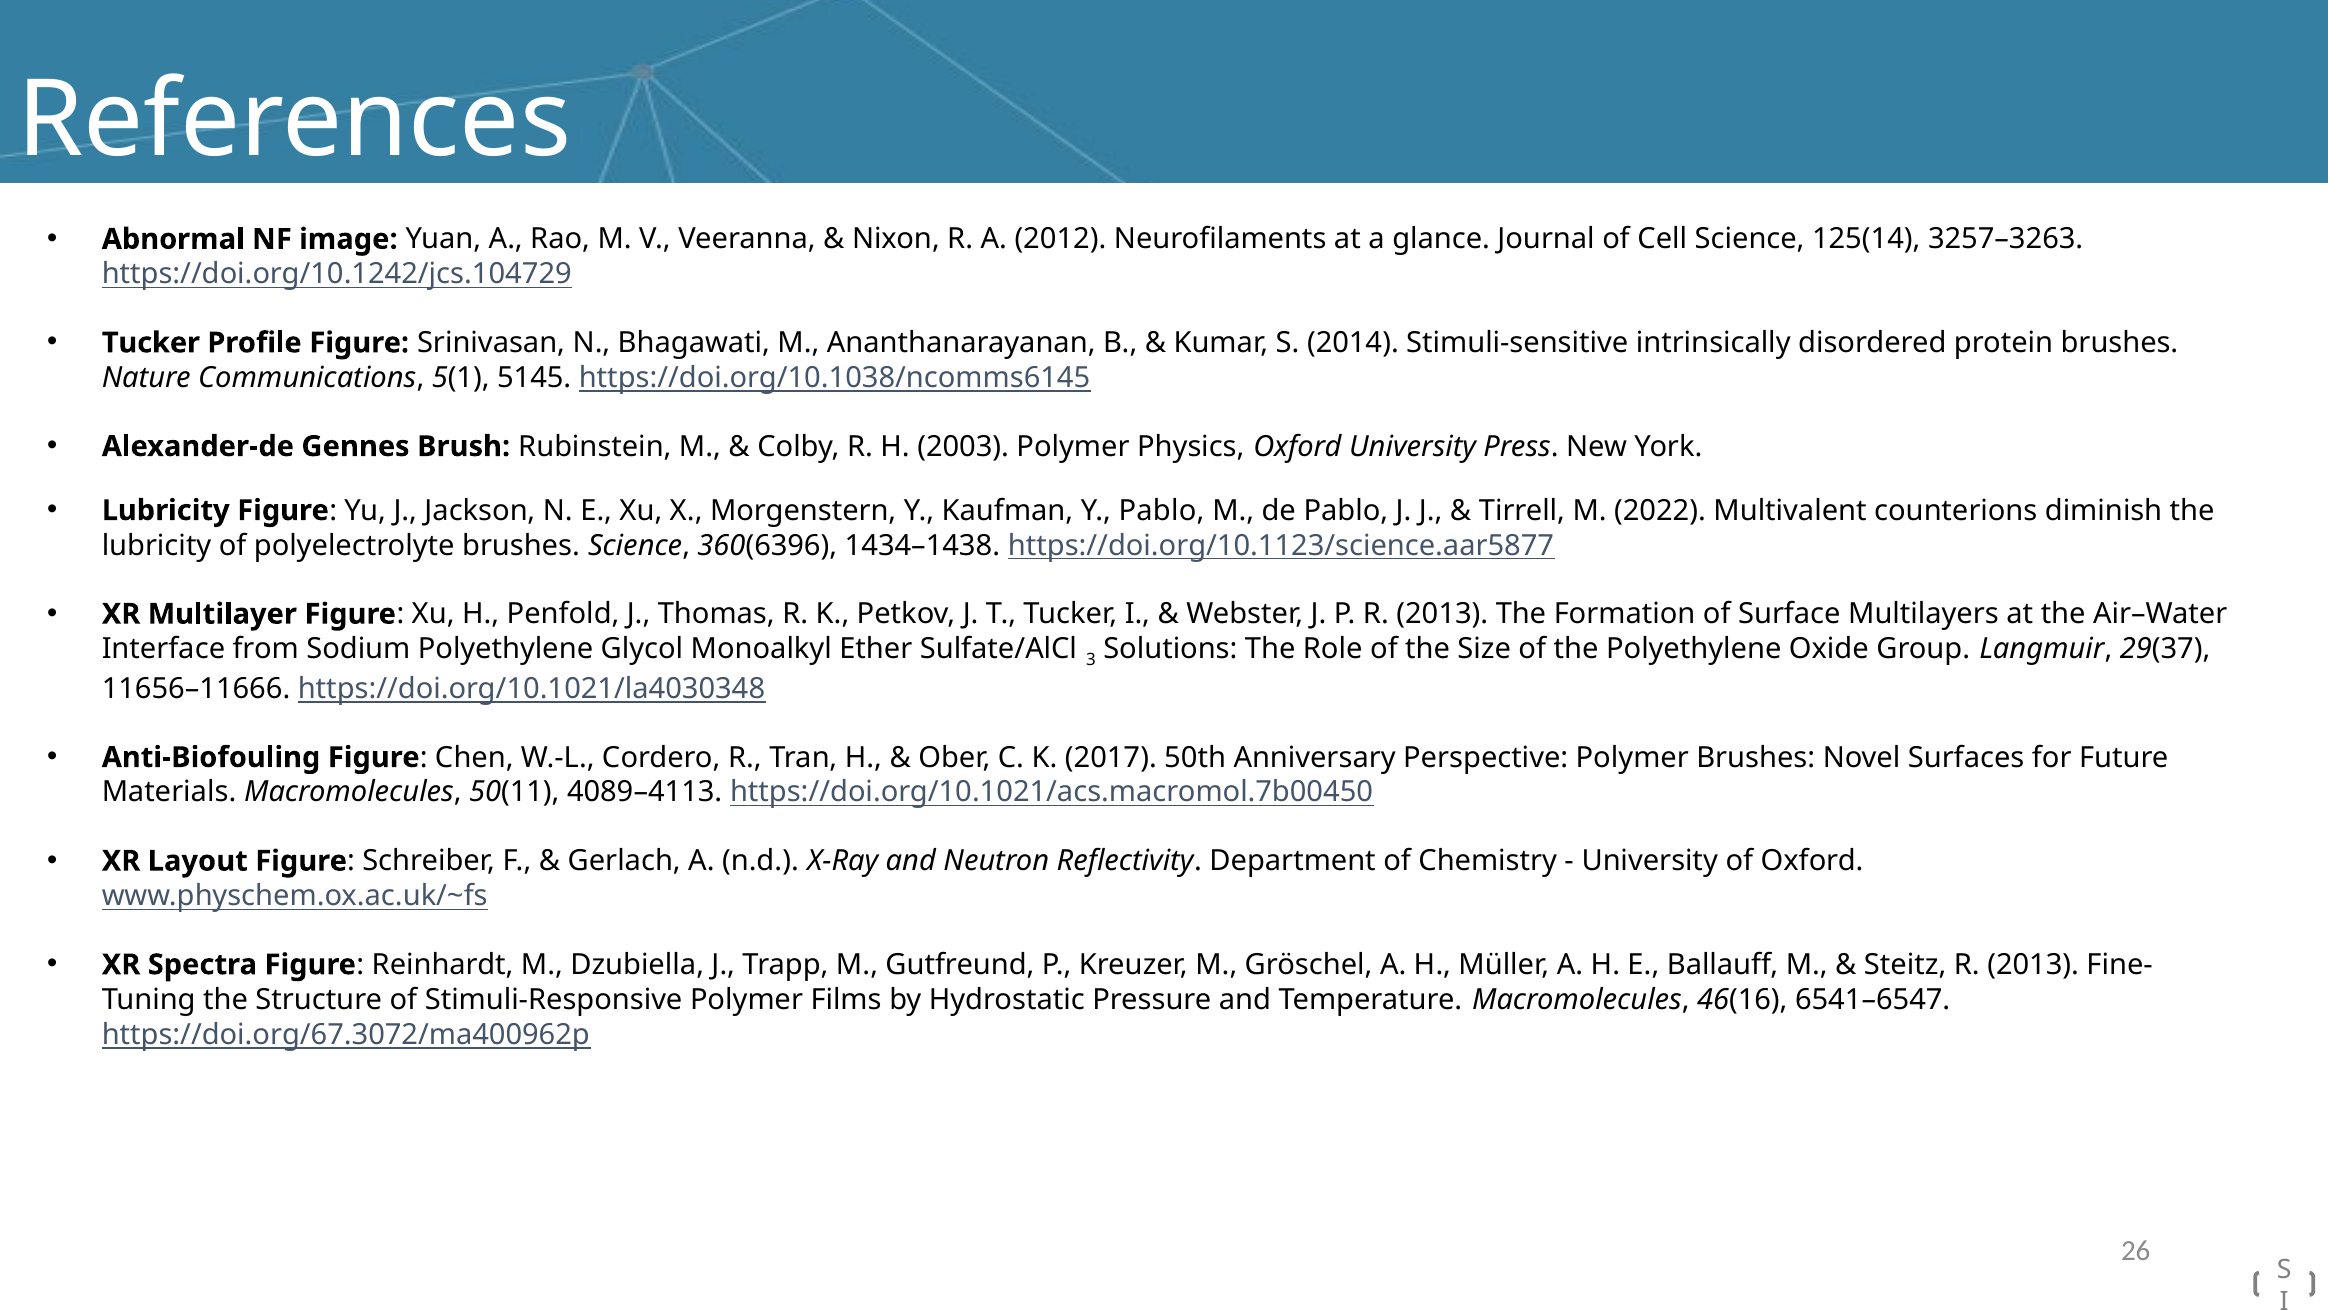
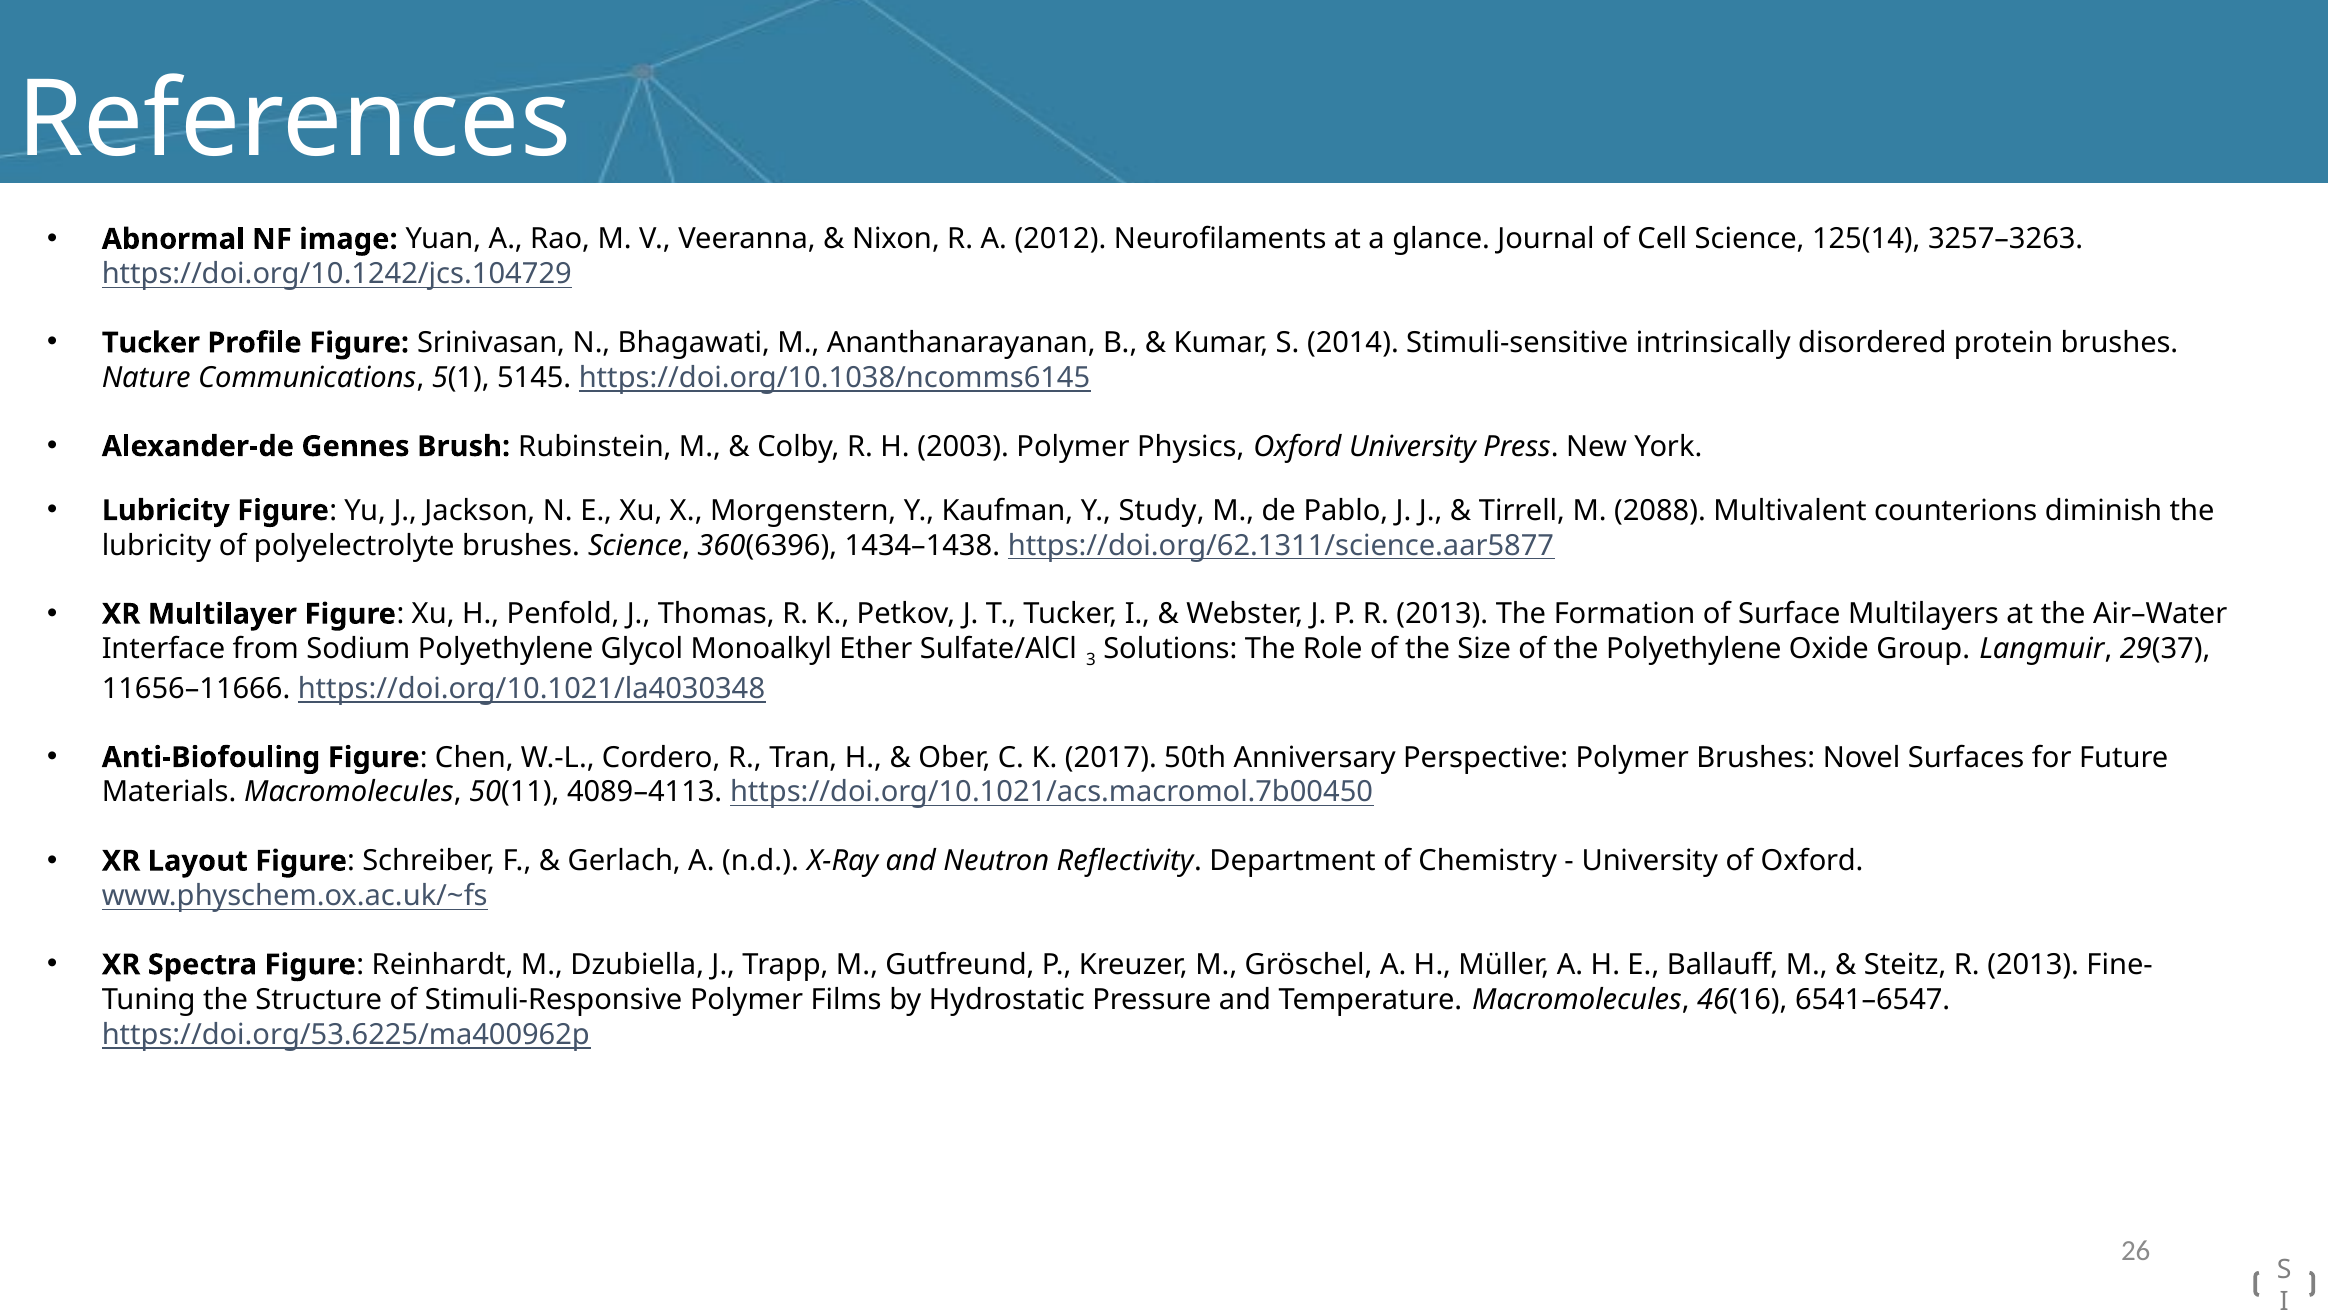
Y Pablo: Pablo -> Study (1162, 510)
2022: 2022 -> 2088 (1660, 510)
https://doi.org/10.1123/science.aar5877: https://doi.org/10.1123/science.aar5877 -> https://doi.org/62.1311/science.aar5877 (1281, 545)
https://doi.org/67.3072/ma400962p: https://doi.org/67.3072/ma400962p -> https://doi.org/53.6225/ma400962p (346, 1034)
